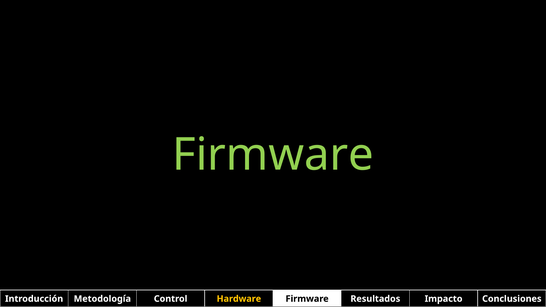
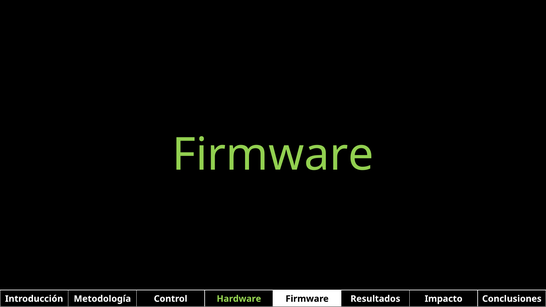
Hardware colour: yellow -> light green (239, 299)
